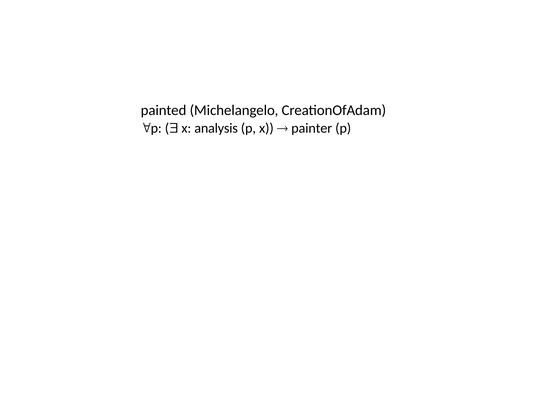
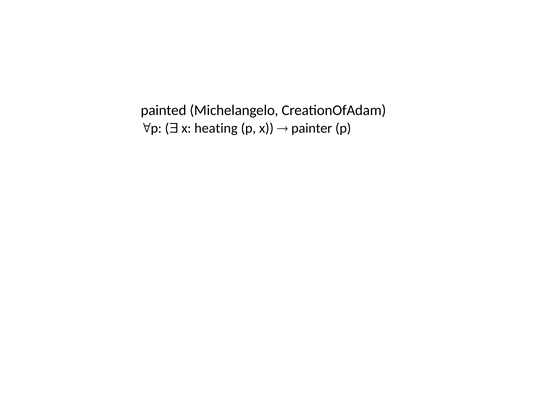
analysis: analysis -> heating (216, 128)
